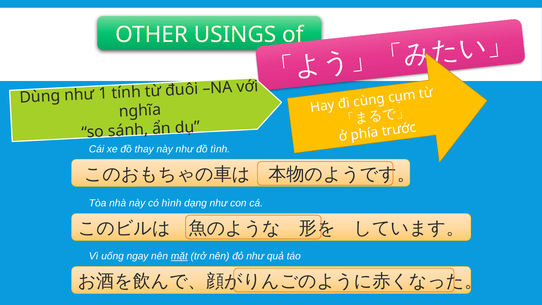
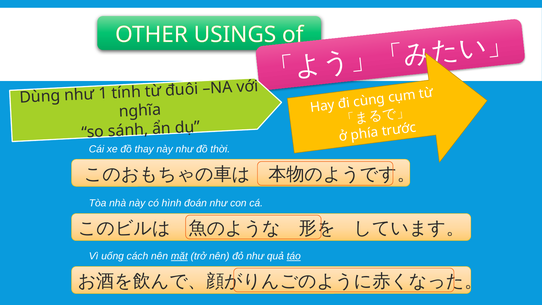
tình: tình -> thời (220, 149)
dạng: dạng -> đoán (196, 203)
ngay: ngay -> cách (137, 256)
táo underline: none -> present (294, 256)
